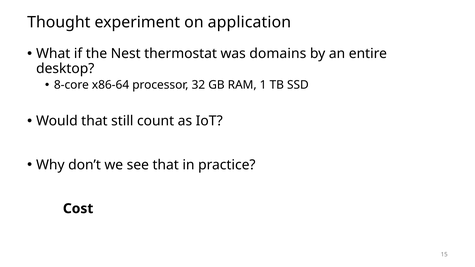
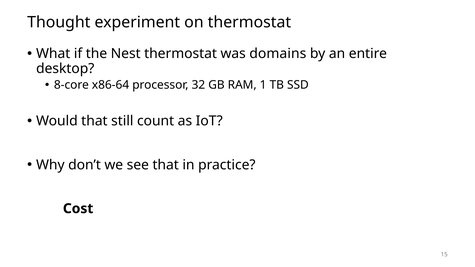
on application: application -> thermostat (249, 22)
